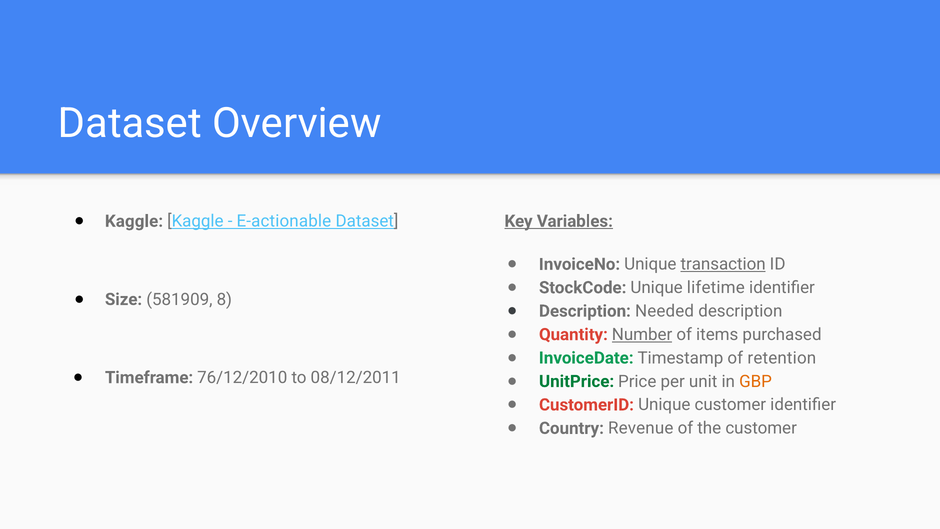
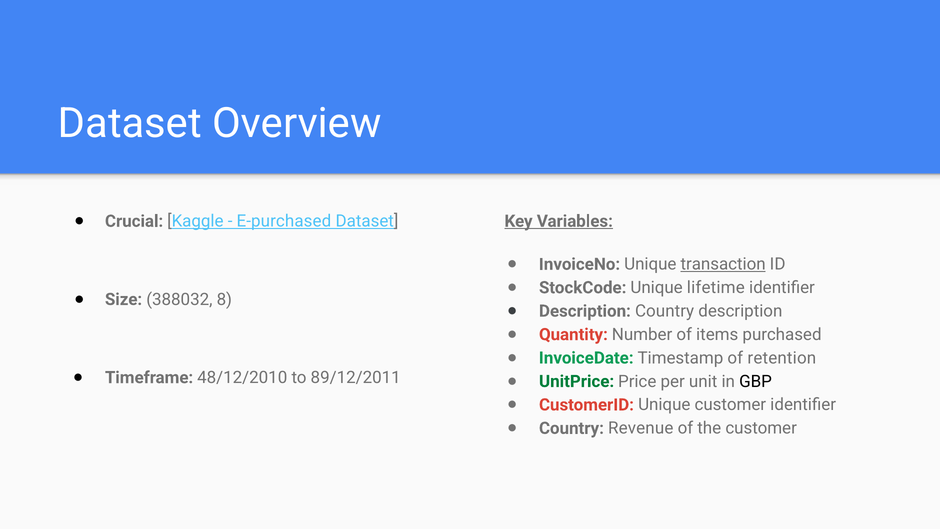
Kaggle: Kaggle -> Crucial (134, 221)
E-actionable: E-actionable -> E-purchased (284, 221)
581909: 581909 -> 388032 (179, 299)
Description Needed: Needed -> Country (665, 311)
Number underline: present -> none (642, 334)
76/12/2010: 76/12/2010 -> 48/12/2010 (242, 377)
08/12/2011: 08/12/2011 -> 89/12/2011 (356, 377)
GBP colour: orange -> black (756, 381)
